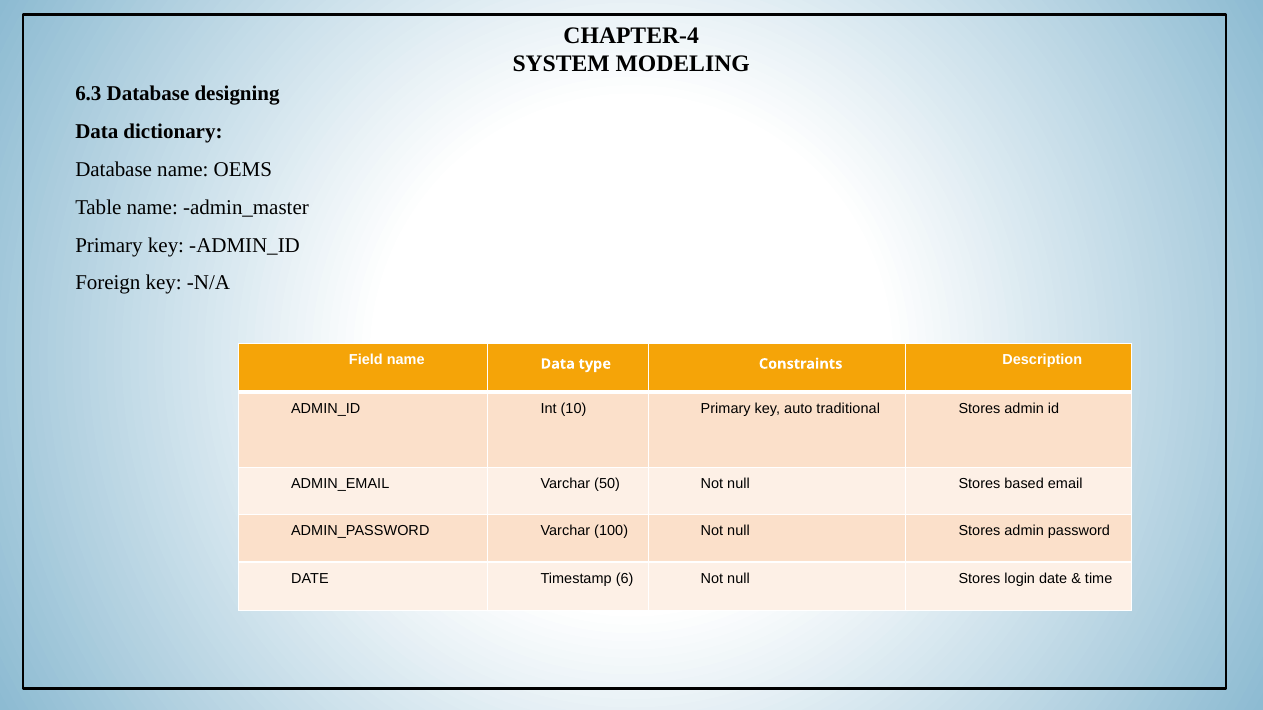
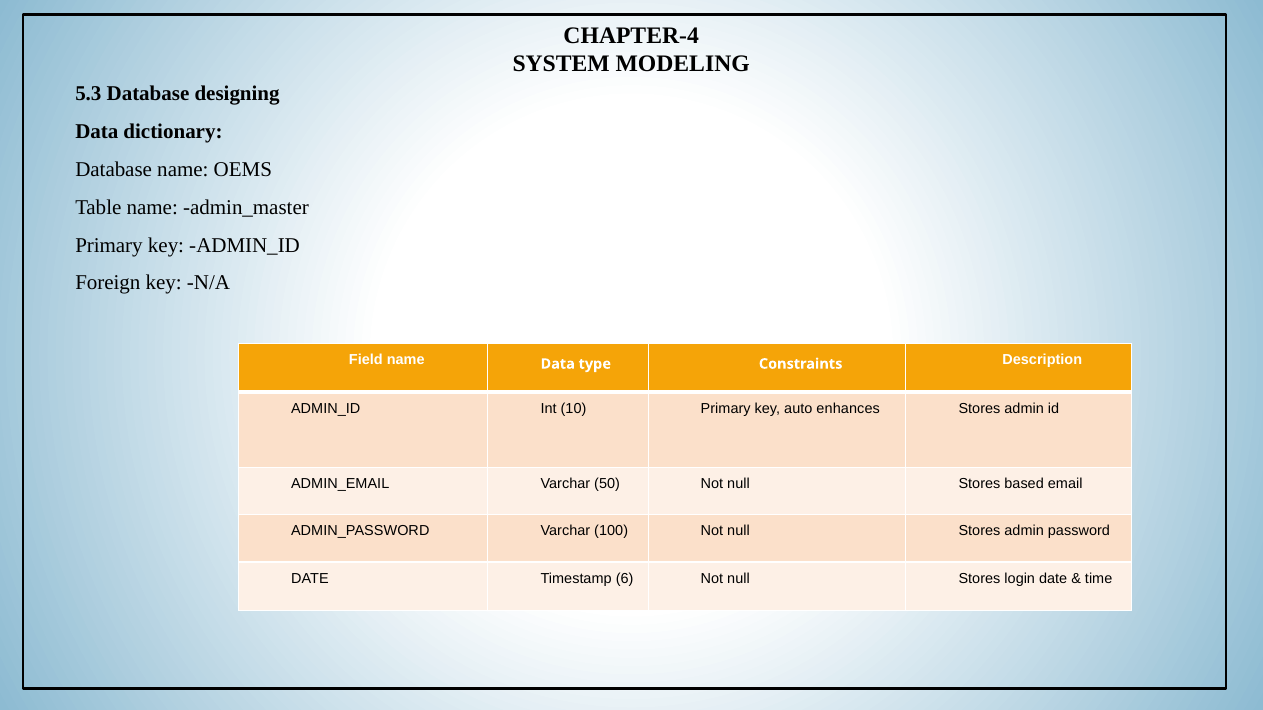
6.3: 6.3 -> 5.3 (88, 94)
traditional: traditional -> enhances (848, 409)
